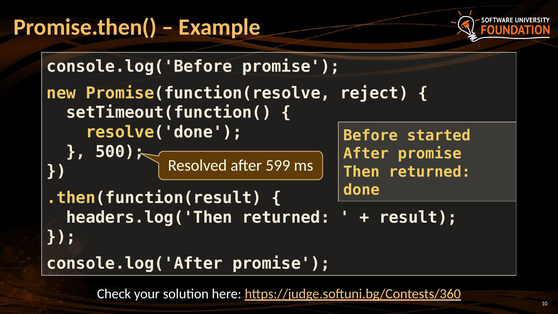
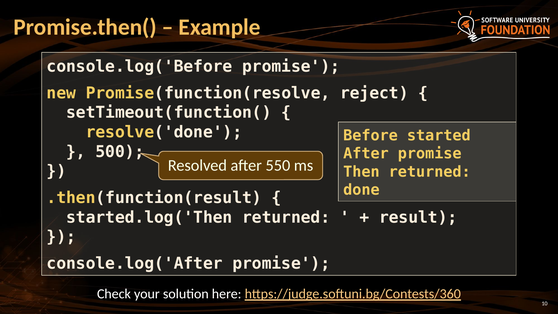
599: 599 -> 550 (278, 166)
headers.log('Then: headers.log('Then -> started.log('Then (149, 217)
